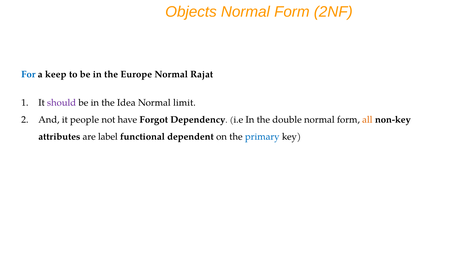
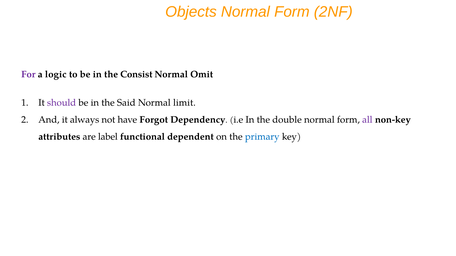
For colour: blue -> purple (28, 74)
keep: keep -> logic (56, 74)
Europe: Europe -> Consist (136, 74)
Rajat: Rajat -> Omit (202, 74)
Idea: Idea -> Said (126, 103)
people: people -> always (85, 120)
all colour: orange -> purple (367, 120)
